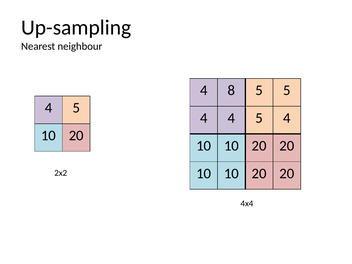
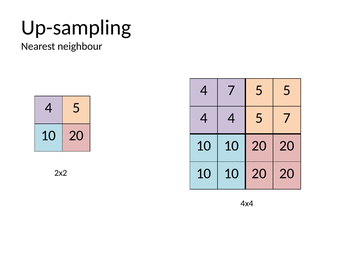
4 8: 8 -> 7 (231, 90)
4 5 4: 4 -> 7 (287, 118)
